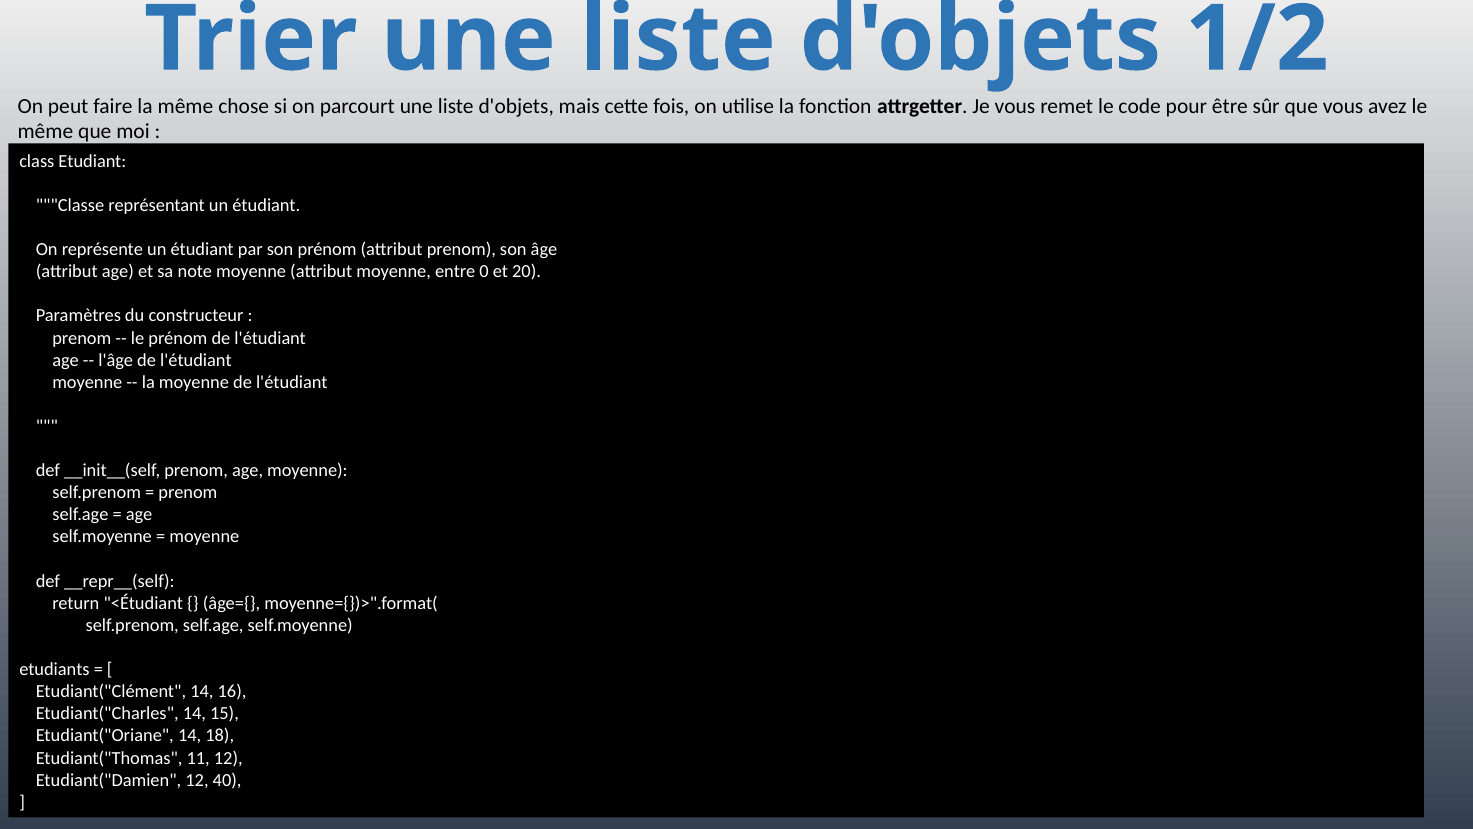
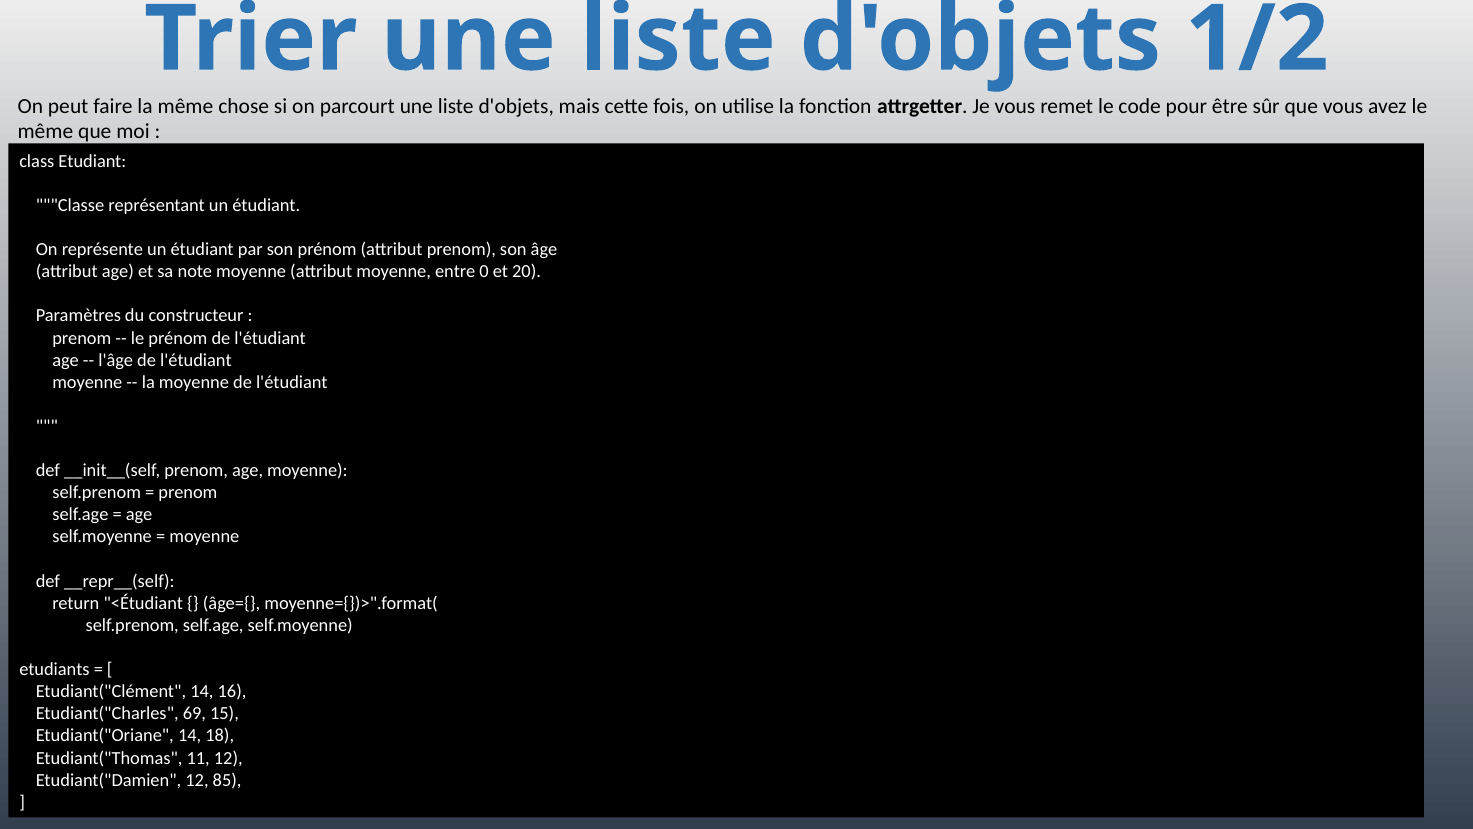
Etudiant("Charles 14: 14 -> 69 (194, 713)
40: 40 -> 85 (227, 780)
